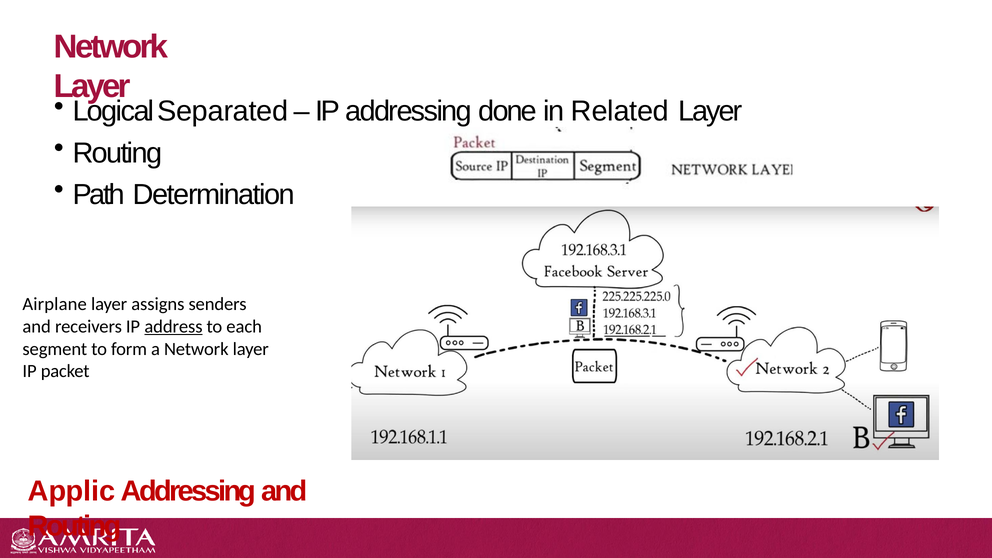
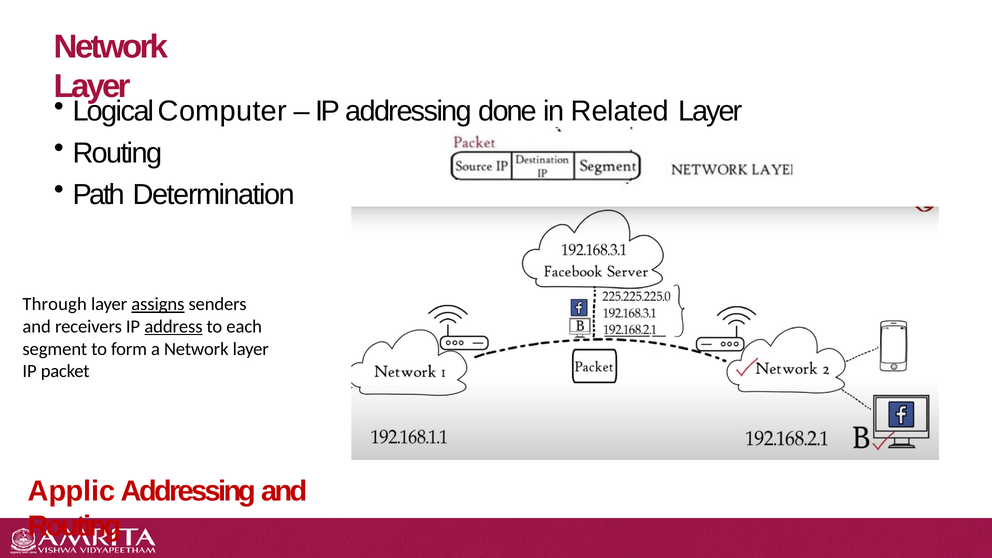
Separated: Separated -> Computer (222, 111)
Airplane: Airplane -> Through (55, 304)
assigns underline: none -> present (158, 304)
